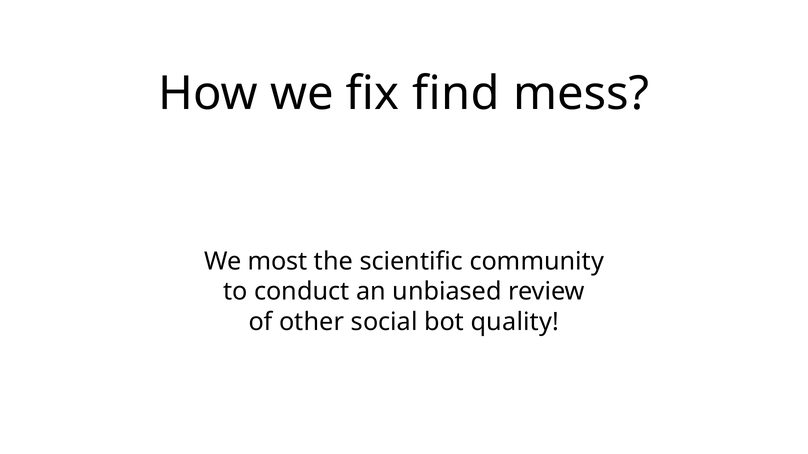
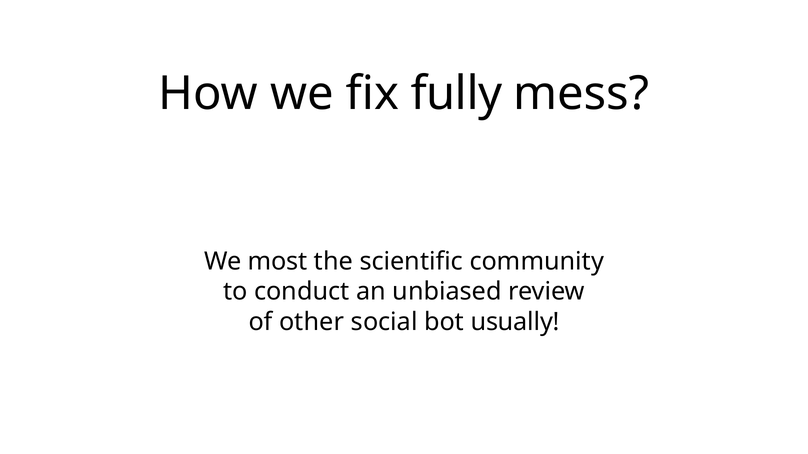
find: find -> fully (456, 94)
quality: quality -> usually (515, 322)
